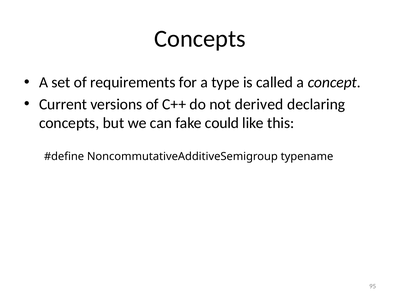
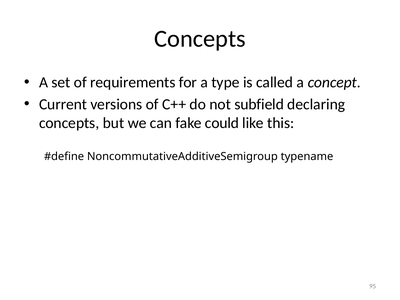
derived: derived -> subfield (259, 104)
